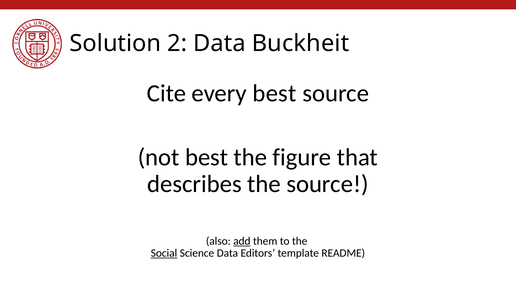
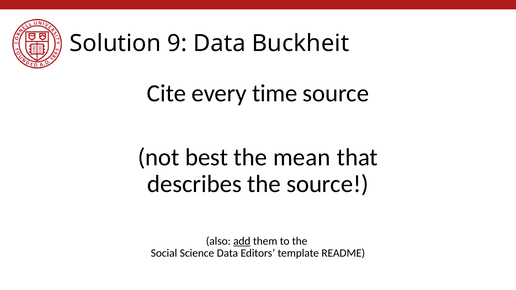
2: 2 -> 9 (177, 43)
every best: best -> time (275, 93)
figure: figure -> mean (302, 158)
Social underline: present -> none (164, 253)
